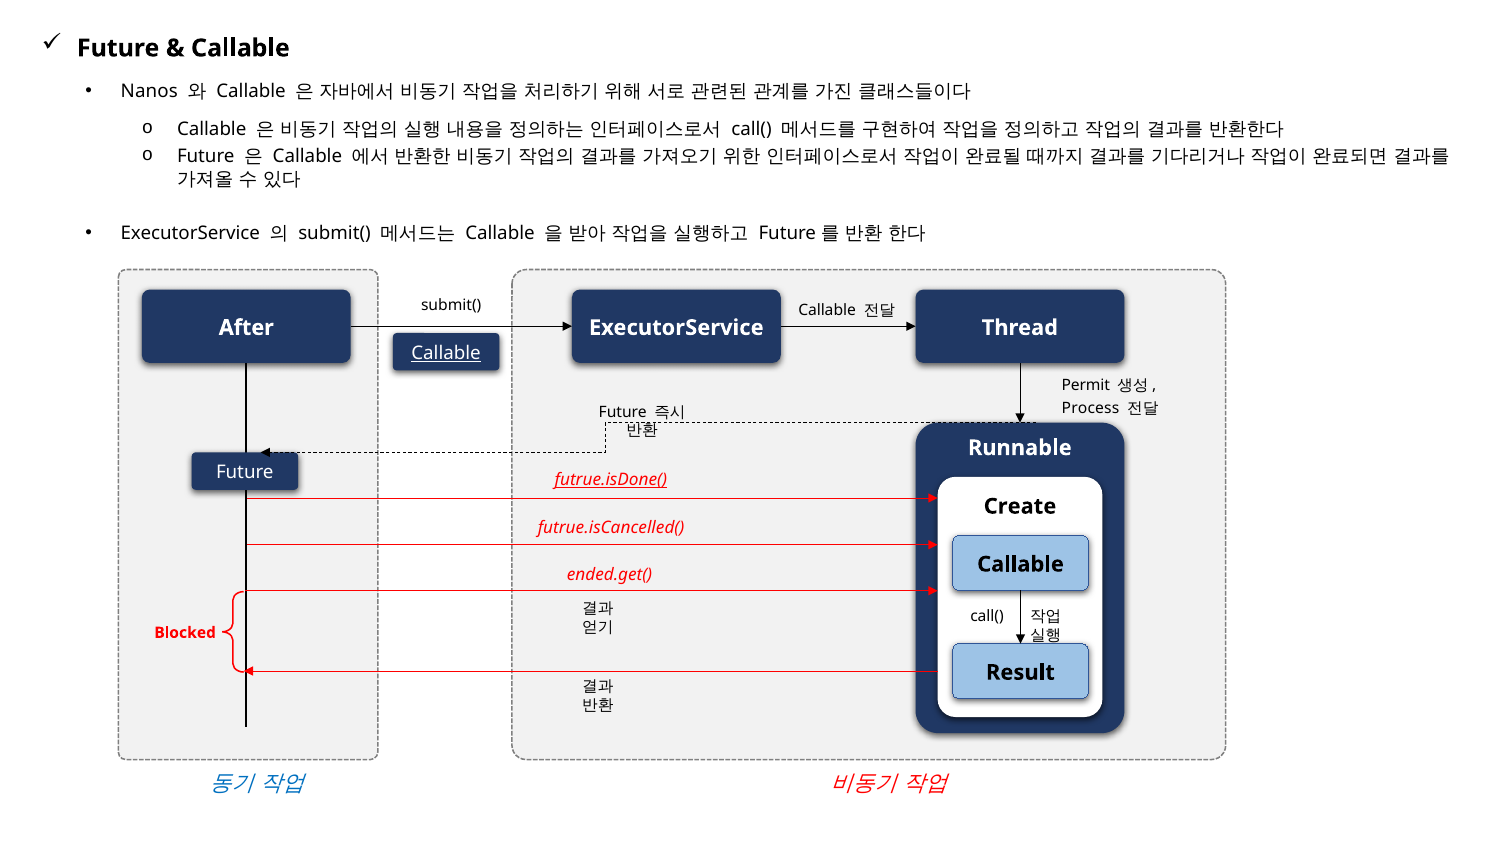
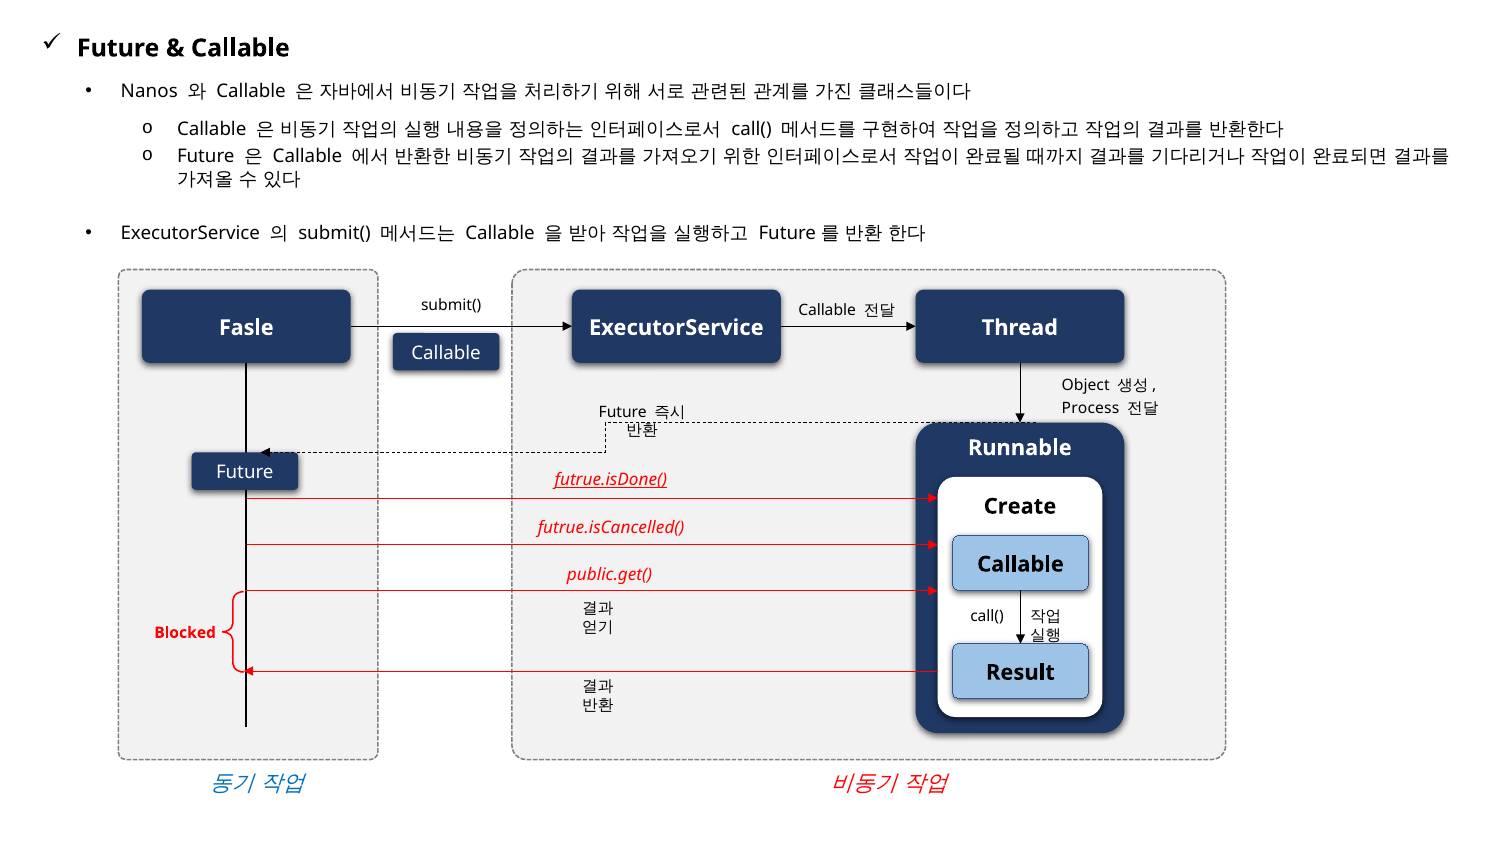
After: After -> Fasle (246, 328)
Callable underline: present -> none (446, 353)
Permit: Permit -> Object (1086, 385)
ended.get(: ended.get( -> public.get( (610, 575)
